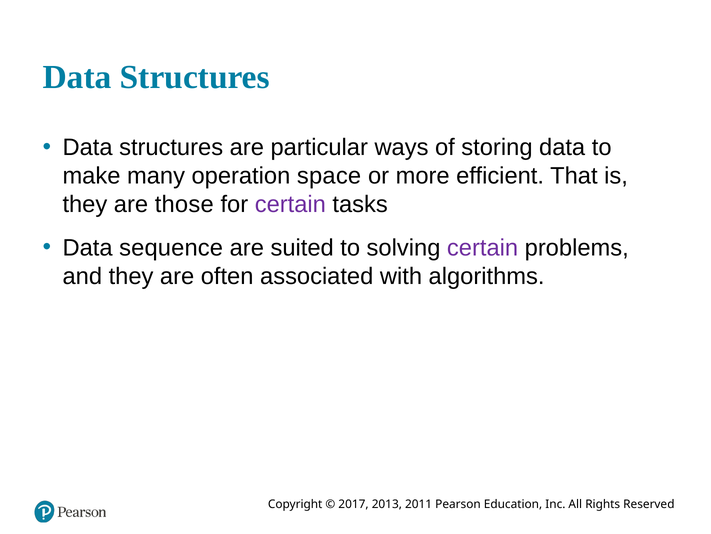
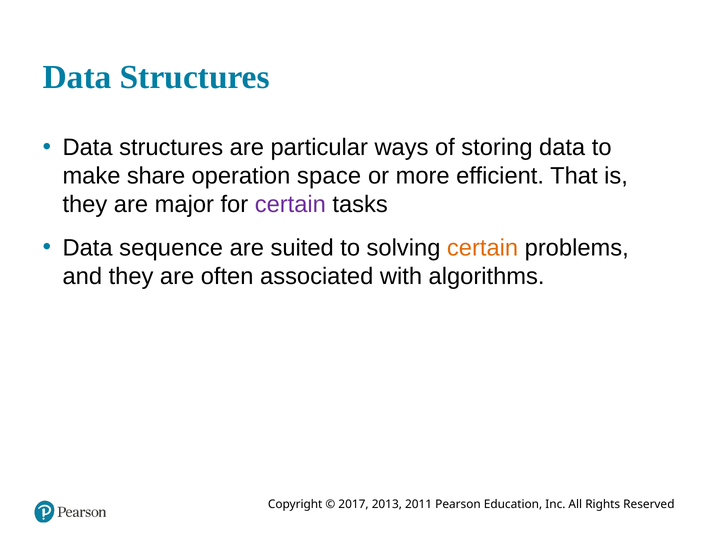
many: many -> share (156, 176)
those: those -> major (184, 204)
certain colour: purple -> orange (483, 248)
